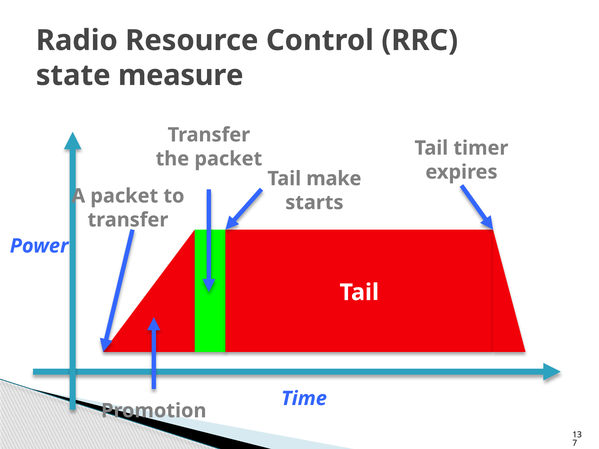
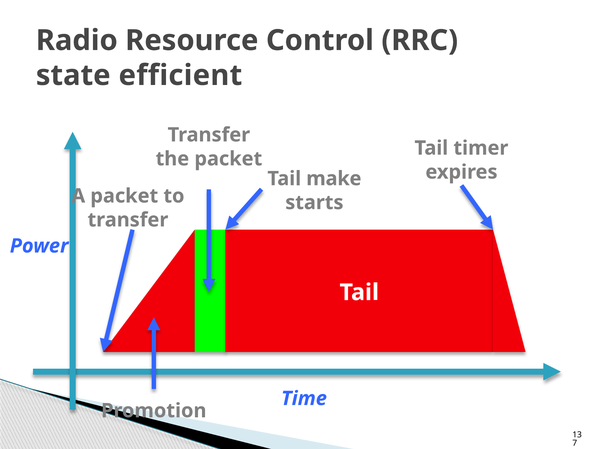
measure: measure -> efficient (180, 75)
